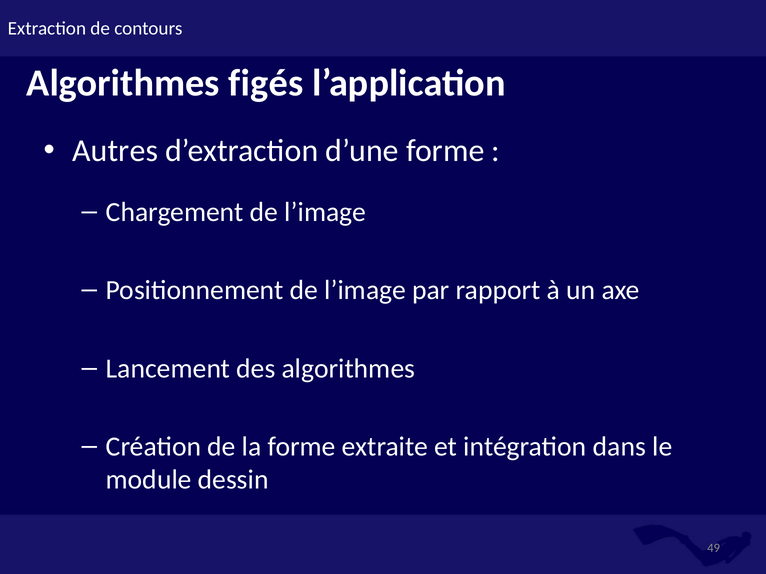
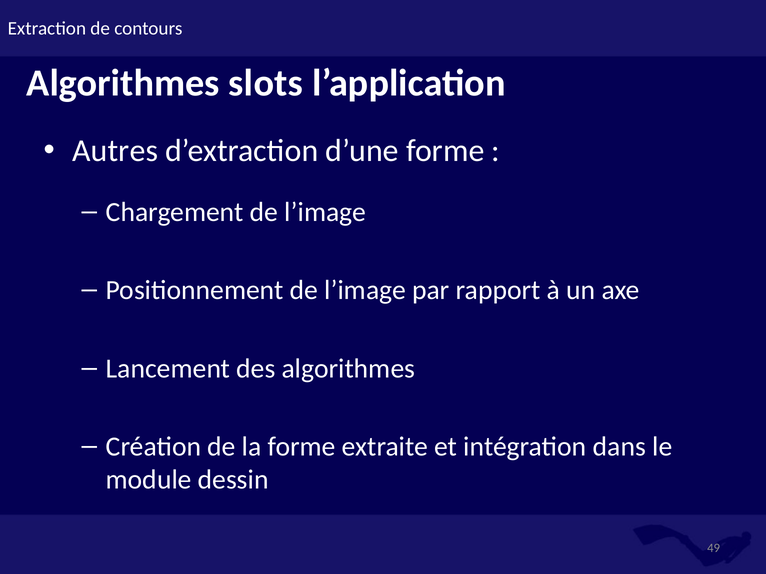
figés: figés -> slots (266, 83)
